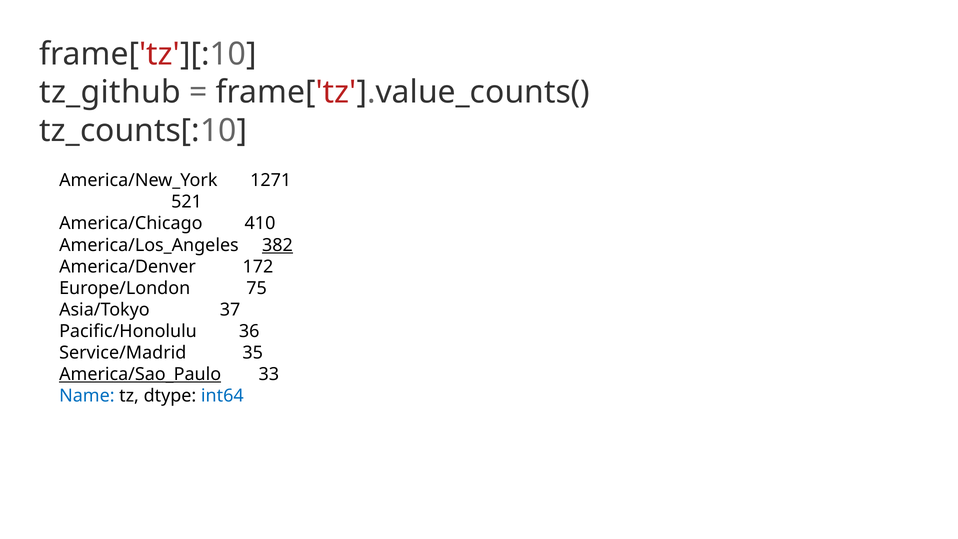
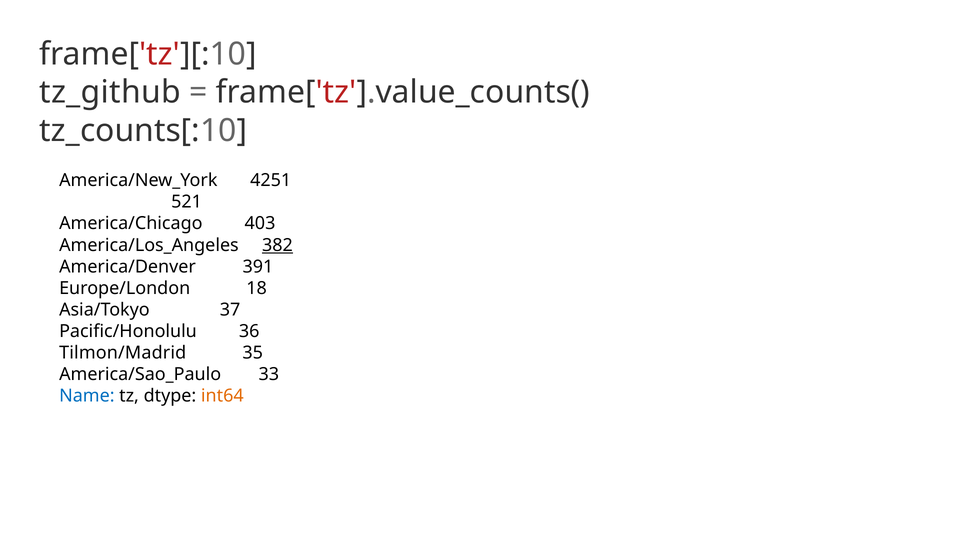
1271: 1271 -> 4251 (271, 180)
410: 410 -> 403 (260, 223)
172: 172 -> 391 (258, 267)
75: 75 -> 18 (257, 288)
Service/Madrid: Service/Madrid -> Tilmon/Madrid (123, 353)
America/Sao_Paulo underline: present -> none (140, 374)
int64 colour: blue -> orange (222, 396)
